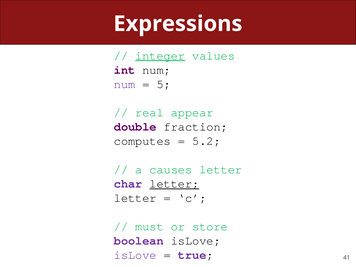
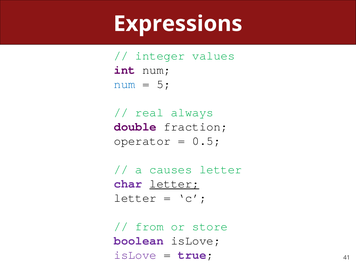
integer underline: present -> none (160, 56)
num colour: purple -> blue (125, 84)
appear: appear -> always (192, 113)
computes: computes -> operator (142, 141)
5.2: 5.2 -> 0.5 (206, 141)
must: must -> from (149, 227)
